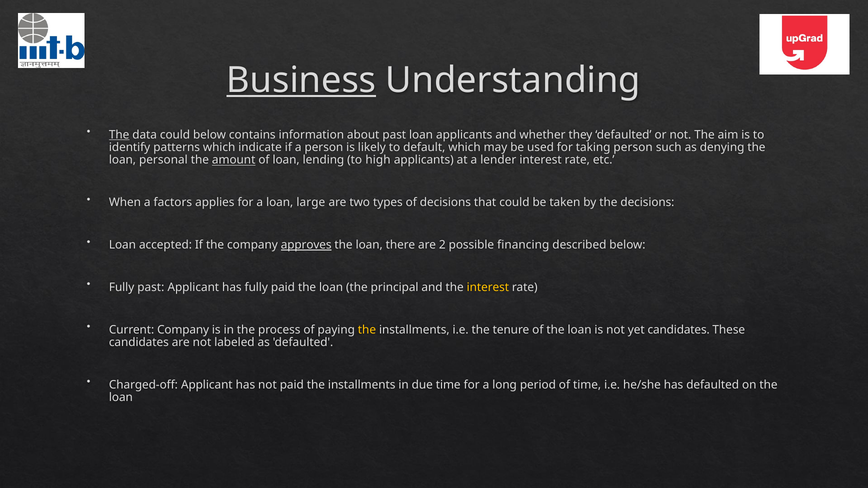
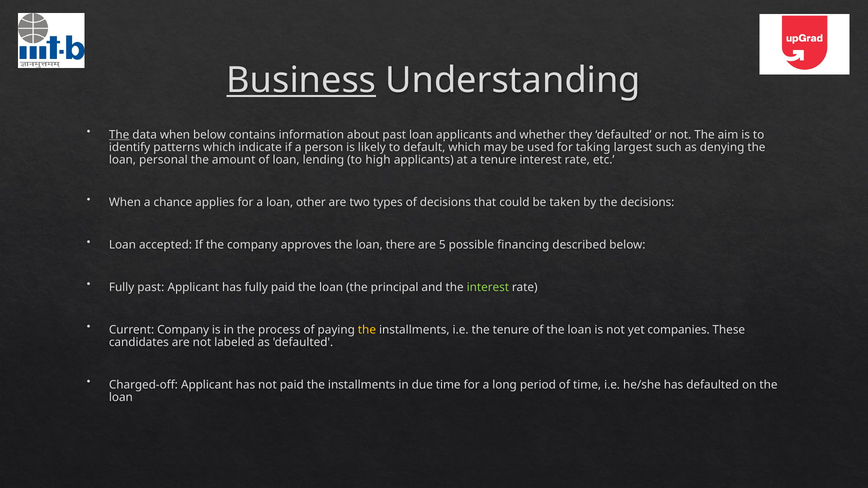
data could: could -> when (175, 135)
taking person: person -> largest (633, 147)
amount underline: present -> none (234, 160)
a lender: lender -> tenure (498, 160)
factors: factors -> chance (173, 203)
large: large -> other (311, 203)
approves underline: present -> none (306, 245)
2: 2 -> 5 (442, 245)
interest colour: yellow -> light green (488, 287)
yet candidates: candidates -> companies (679, 330)
